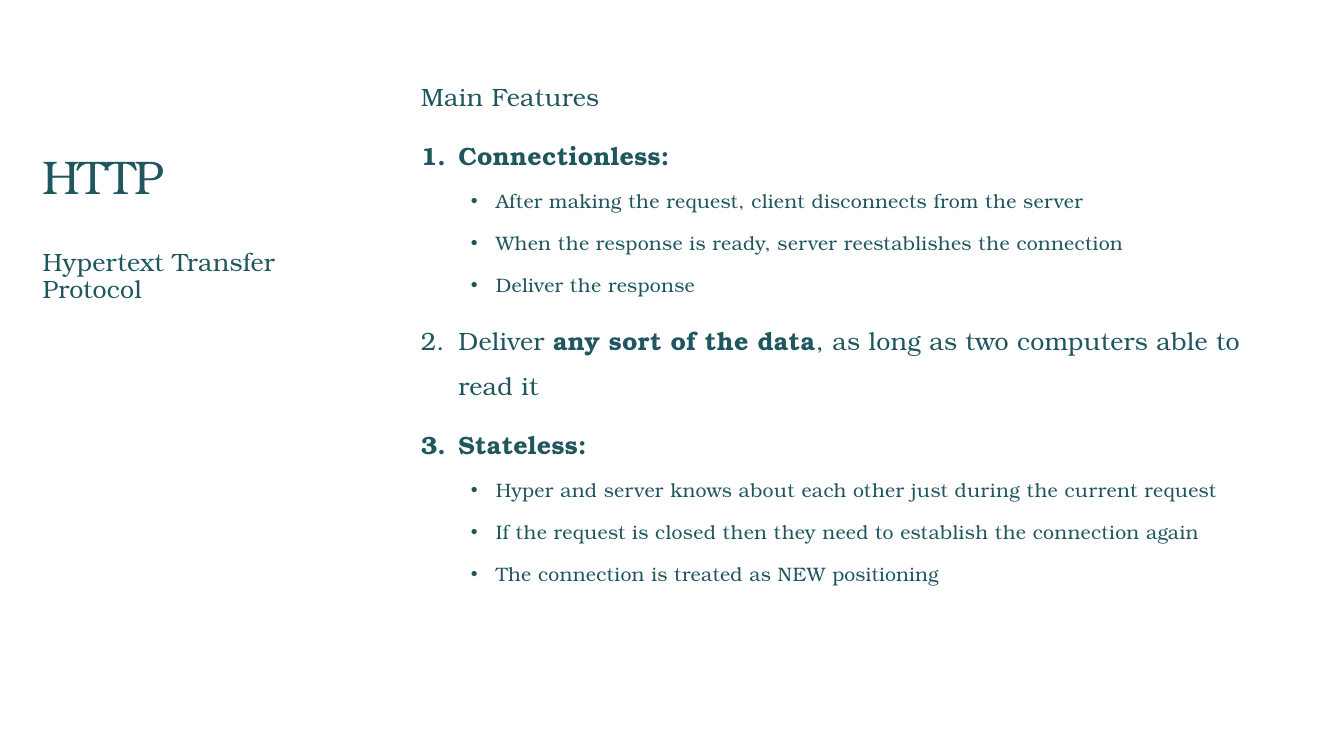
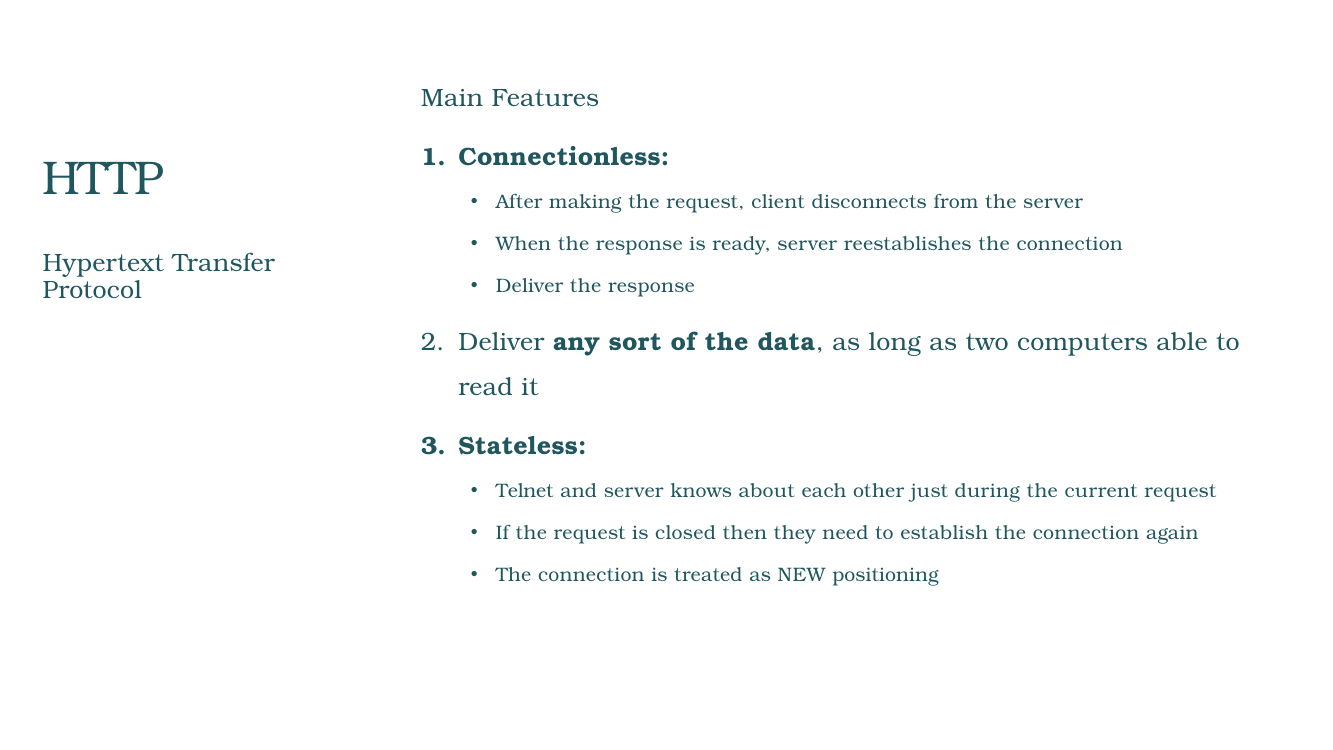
Hyper: Hyper -> Telnet (525, 491)
